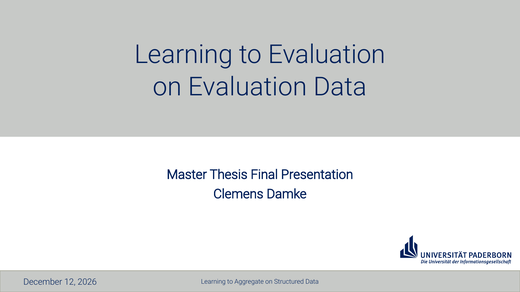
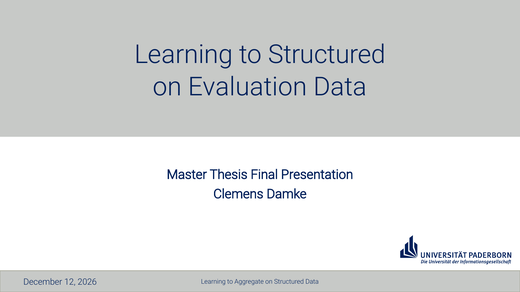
to Evaluation: Evaluation -> Structured (327, 55)
